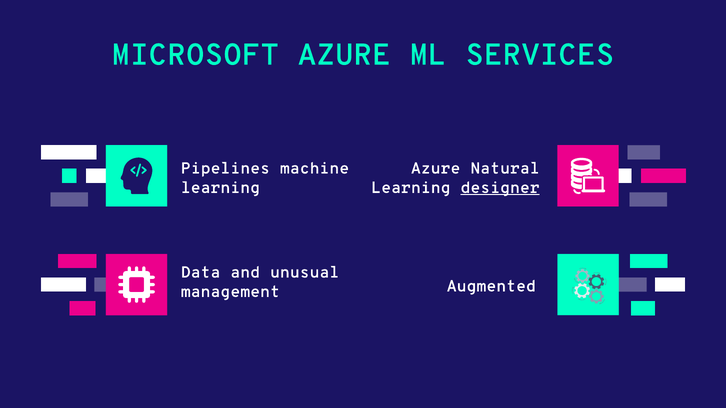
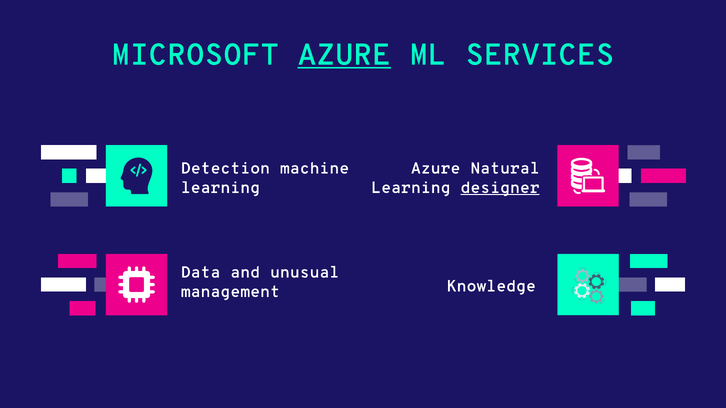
AZURE underline: none -> present (344, 55)
Pipelines: Pipelines -> Detection (225, 168)
Augmented: Augmented -> Knowledge (491, 286)
